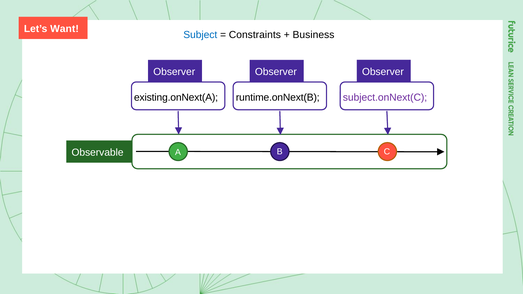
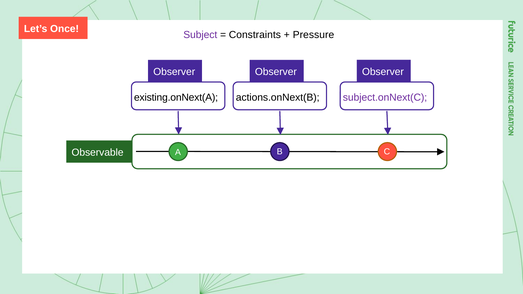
Want: Want -> Once (65, 29)
Subject colour: blue -> purple (200, 35)
Business: Business -> Pressure (313, 35)
runtime.onNext(B: runtime.onNext(B -> actions.onNext(B (278, 97)
